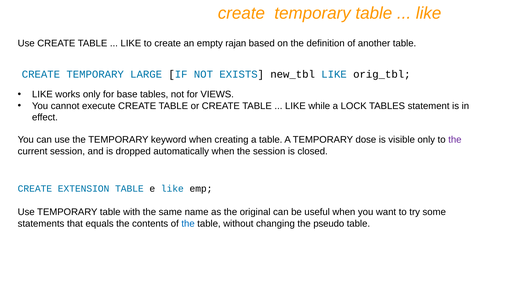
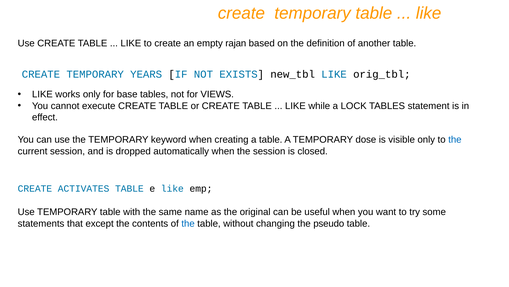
LARGE: LARGE -> YEARS (146, 74)
the colour: purple -> blue (455, 139)
EXTENSION: EXTENSION -> ACTIVATES (84, 188)
equals: equals -> except (100, 223)
